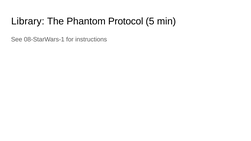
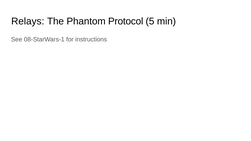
Library: Library -> Relays (28, 21)
